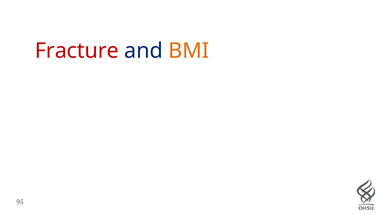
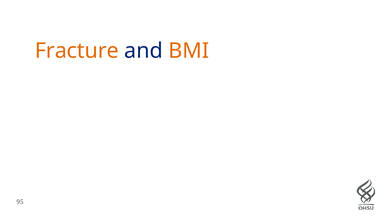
Fracture colour: red -> orange (77, 51)
